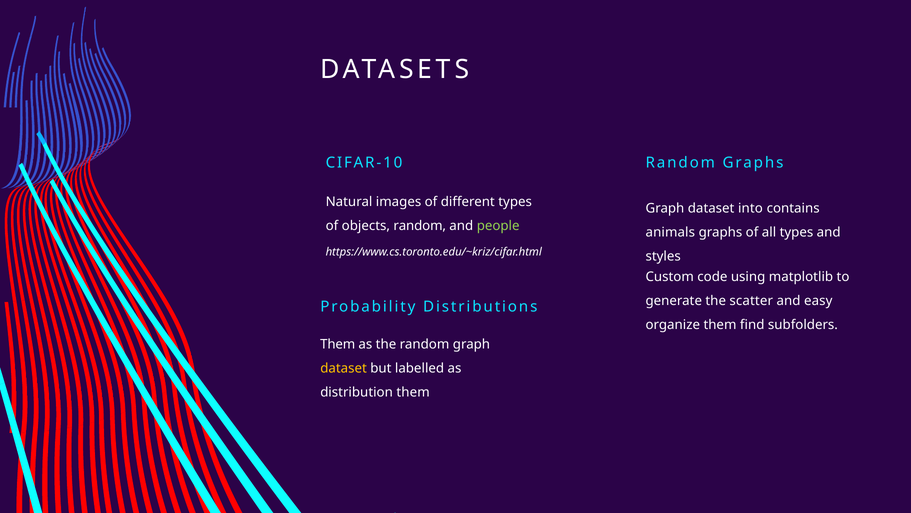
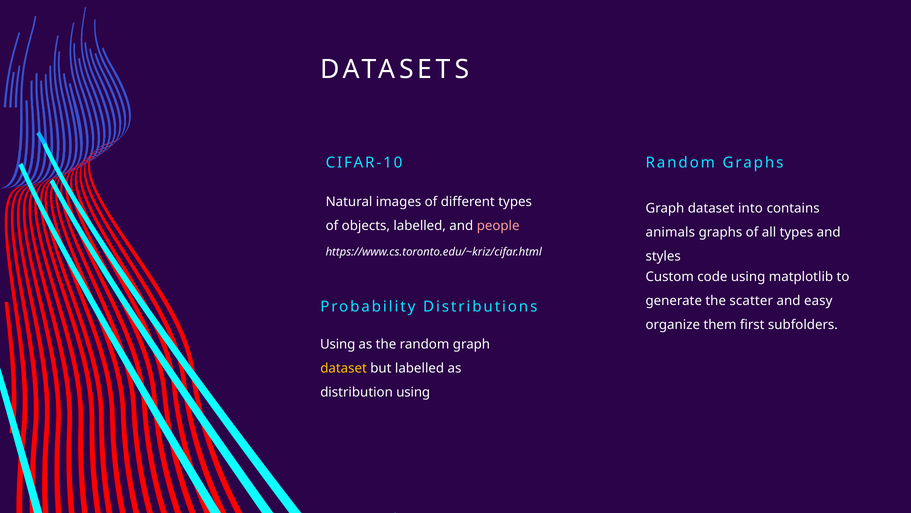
objects random: random -> labelled (420, 225)
people colour: light green -> pink (498, 225)
find: find -> first (752, 324)
Them: Them -> Using (338, 344)
distribution them: them -> using (413, 392)
